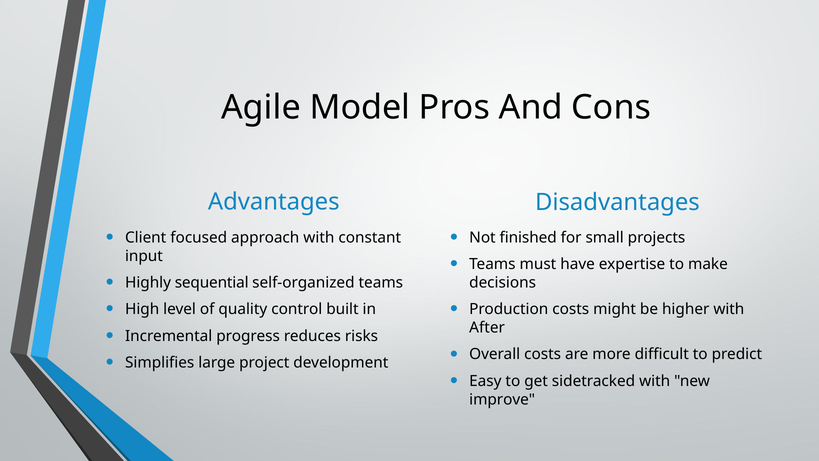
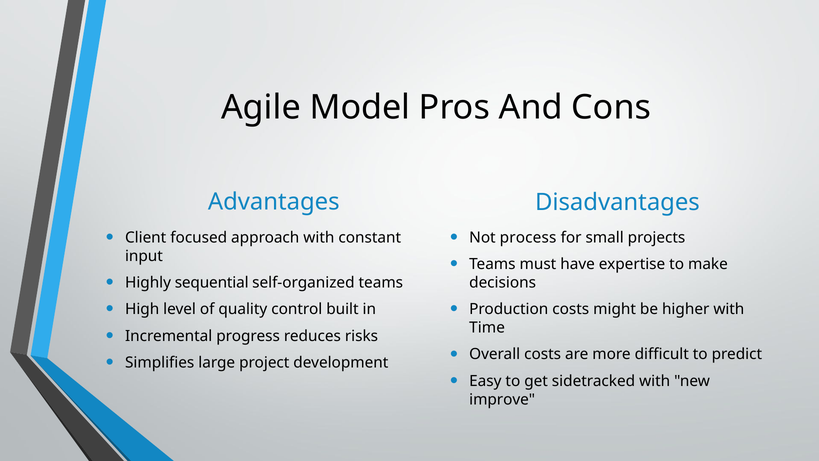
finished: finished -> process (528, 237)
After: After -> Time (487, 328)
